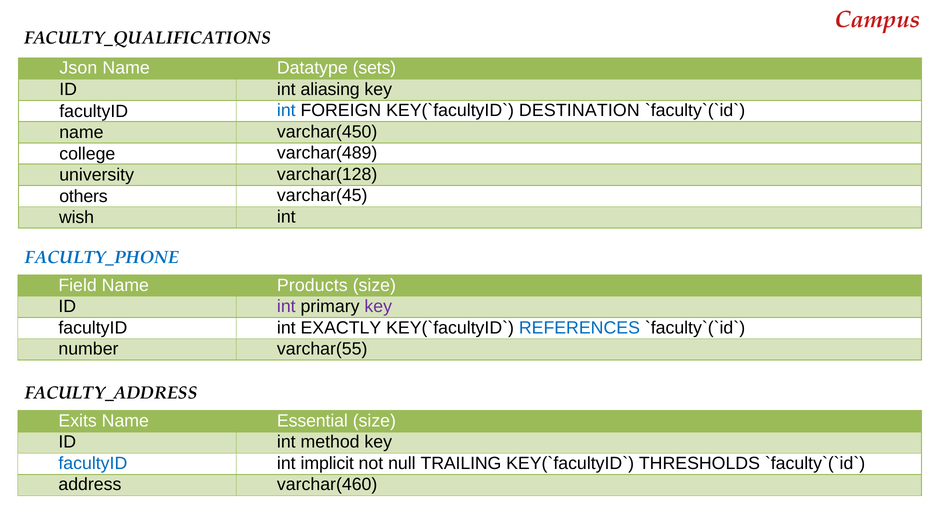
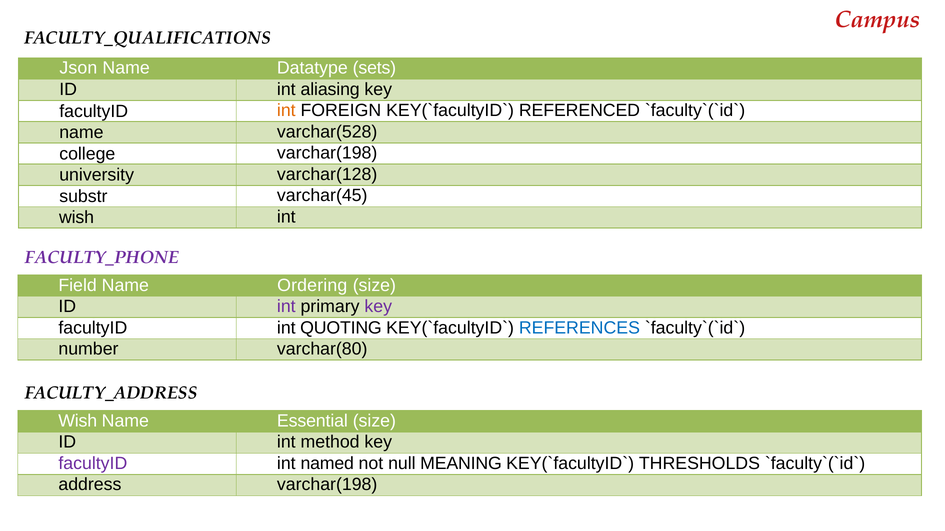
int colour: blue -> orange (286, 111)
DESTINATION: DESTINATION -> REFERENCED (579, 111)
varchar(450: varchar(450 -> varchar(528 (327, 132)
college varchar(489: varchar(489 -> varchar(198 (327, 153)
others: others -> substr (83, 197)
FACULTY_PHONE colour: blue -> purple (102, 258)
Products: Products -> Ordering (312, 286)
EXACTLY: EXACTLY -> QUOTING (341, 328)
varchar(55: varchar(55 -> varchar(80 (322, 349)
Exits: Exits -> Wish (78, 421)
facultyID colour: blue -> purple (93, 464)
implicit: implicit -> named (327, 464)
TRAILING: TRAILING -> MEANING (461, 464)
address varchar(460: varchar(460 -> varchar(198 (327, 485)
